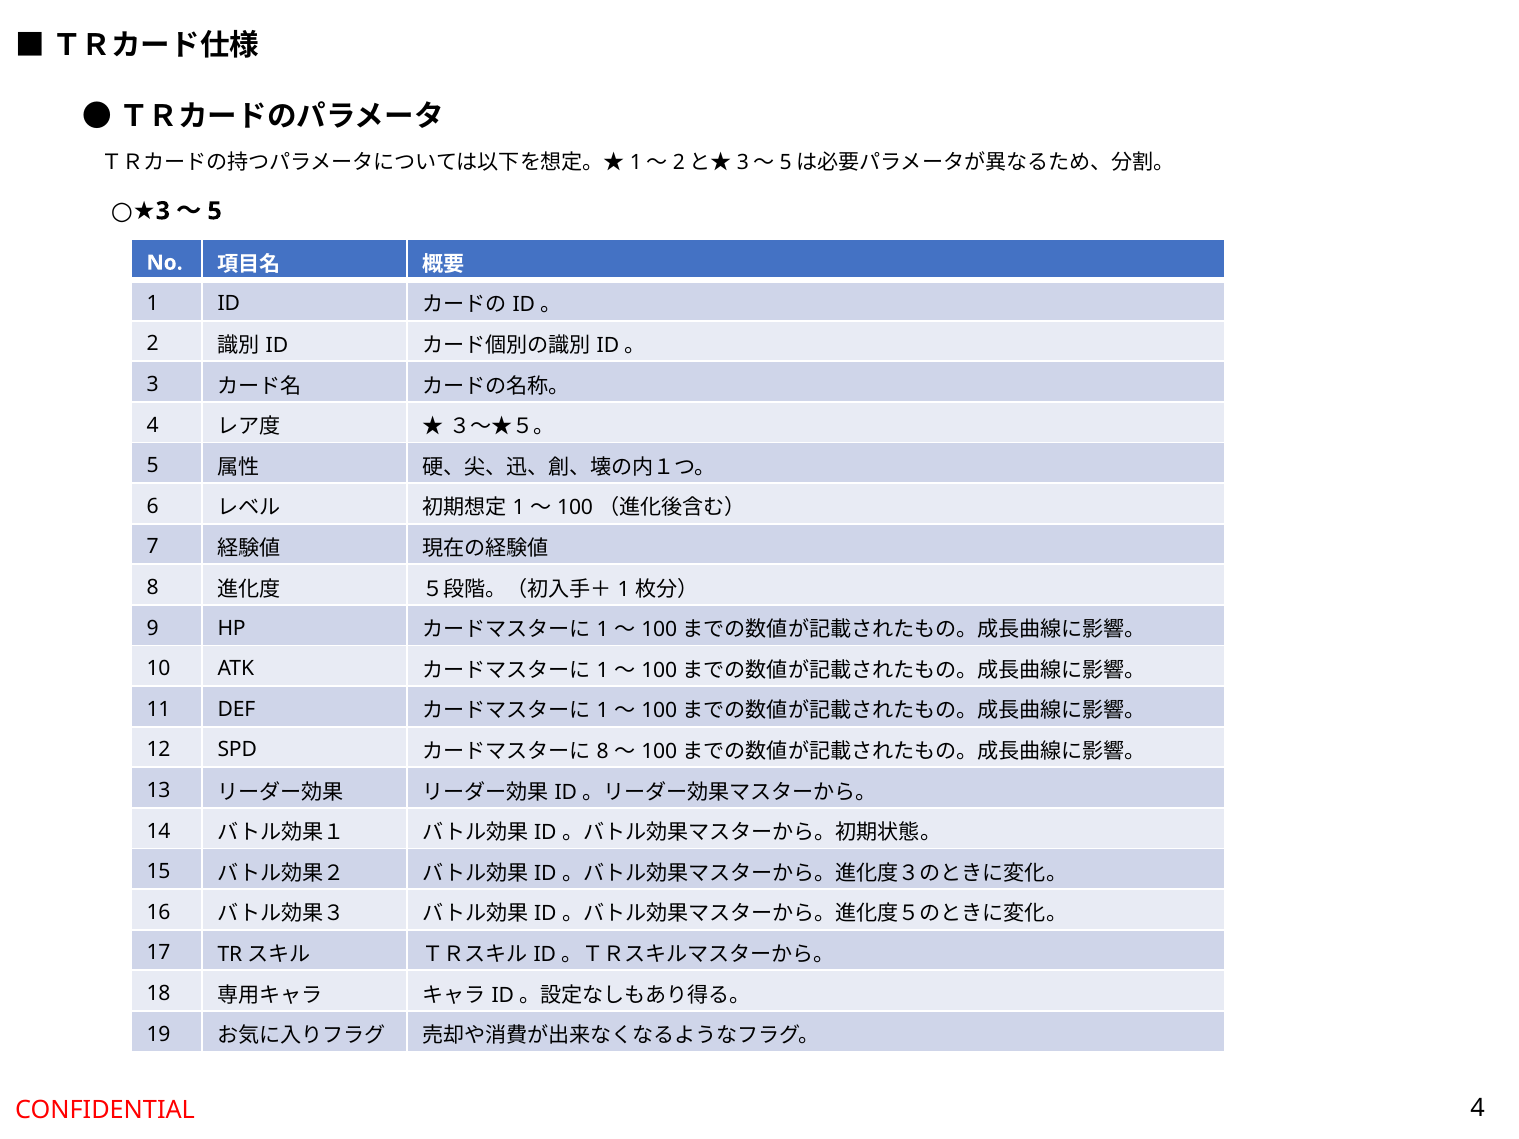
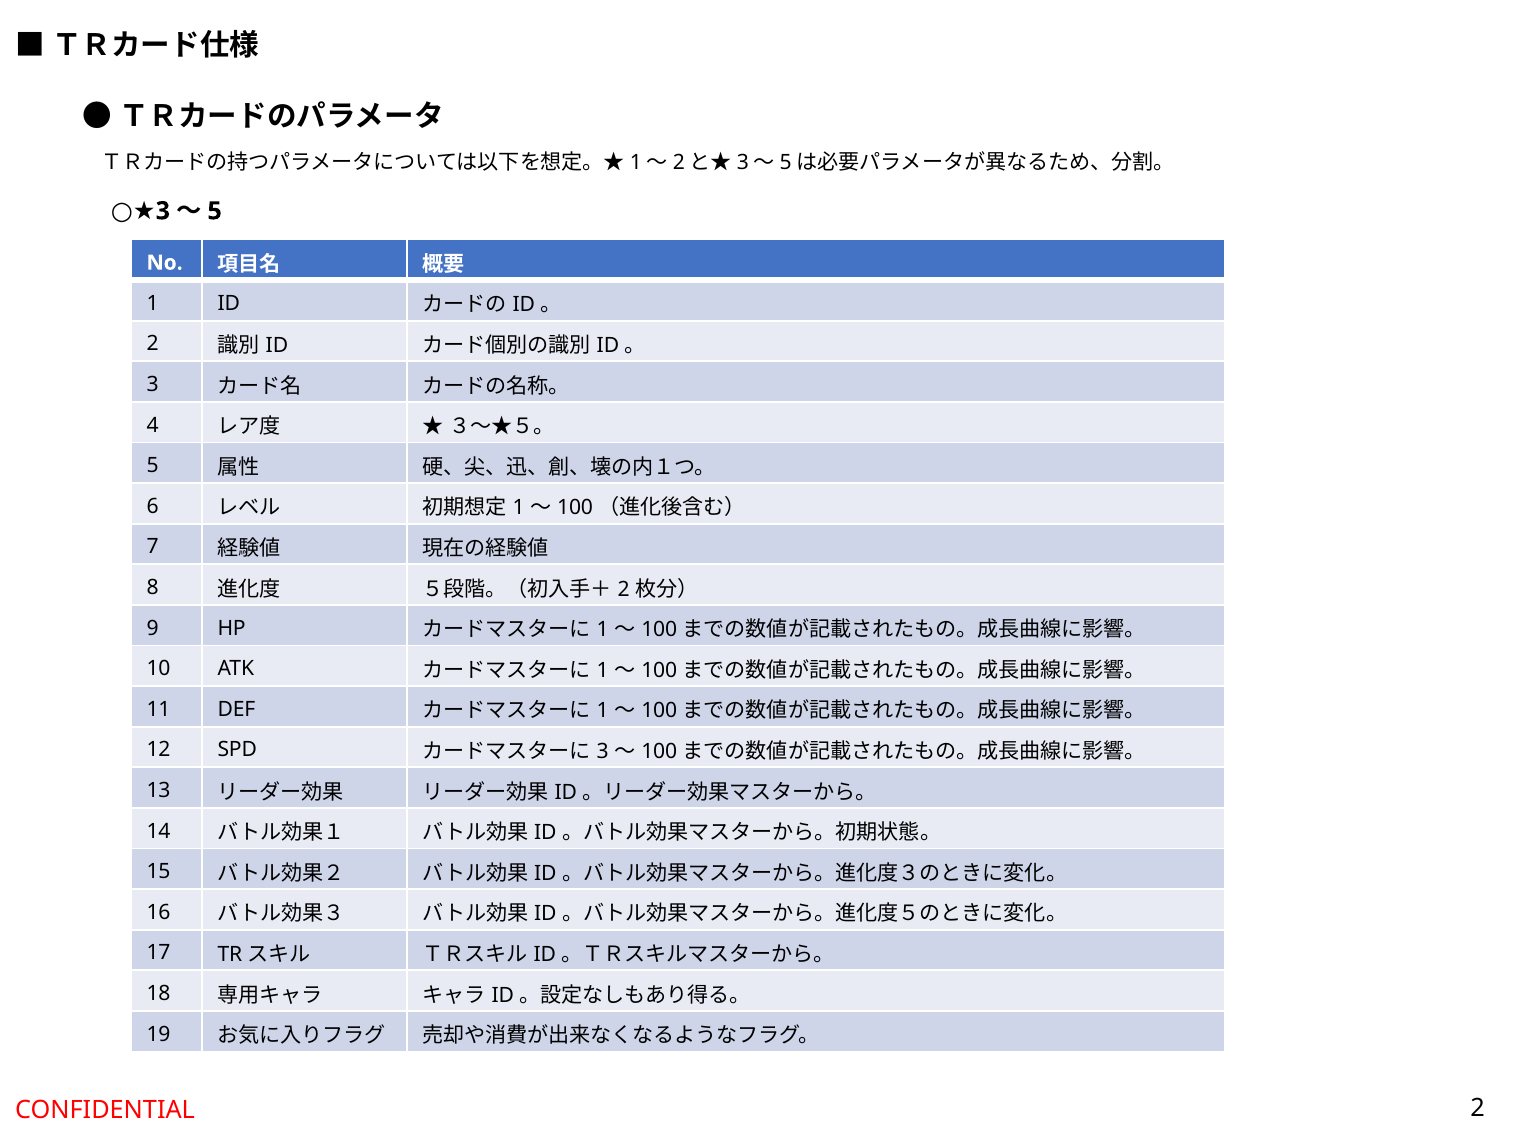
1: 1 -> 2 (624, 589)
8: 8 -> 3 (603, 752)
CONFIDENTIAL 4: 4 -> 2 (1478, 1109)
